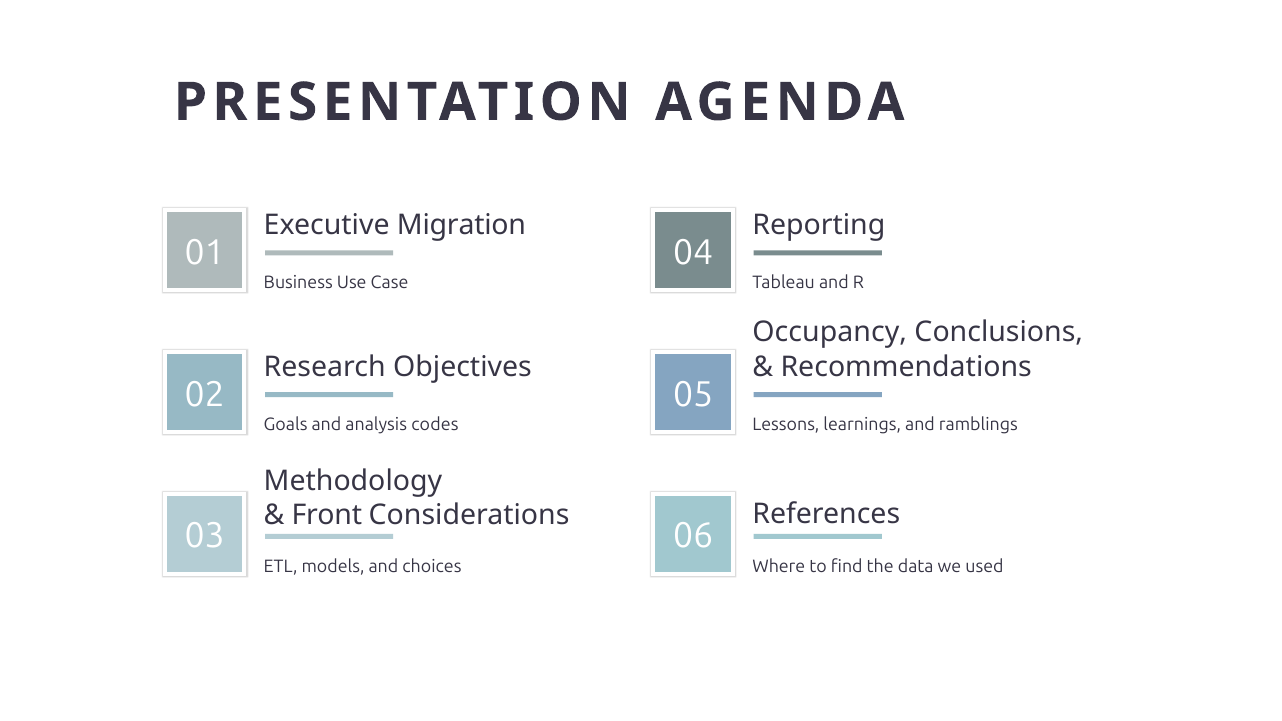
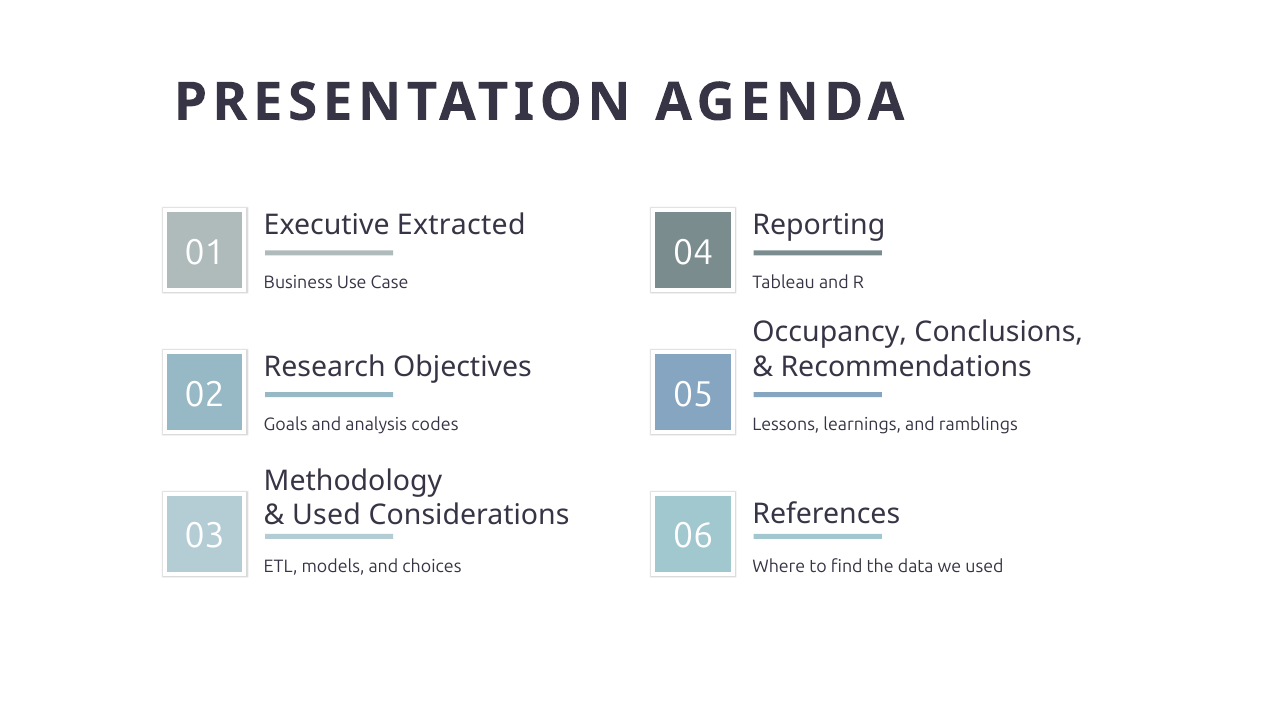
Migration: Migration -> Extracted (461, 225)
Front: Front -> Used (326, 515)
